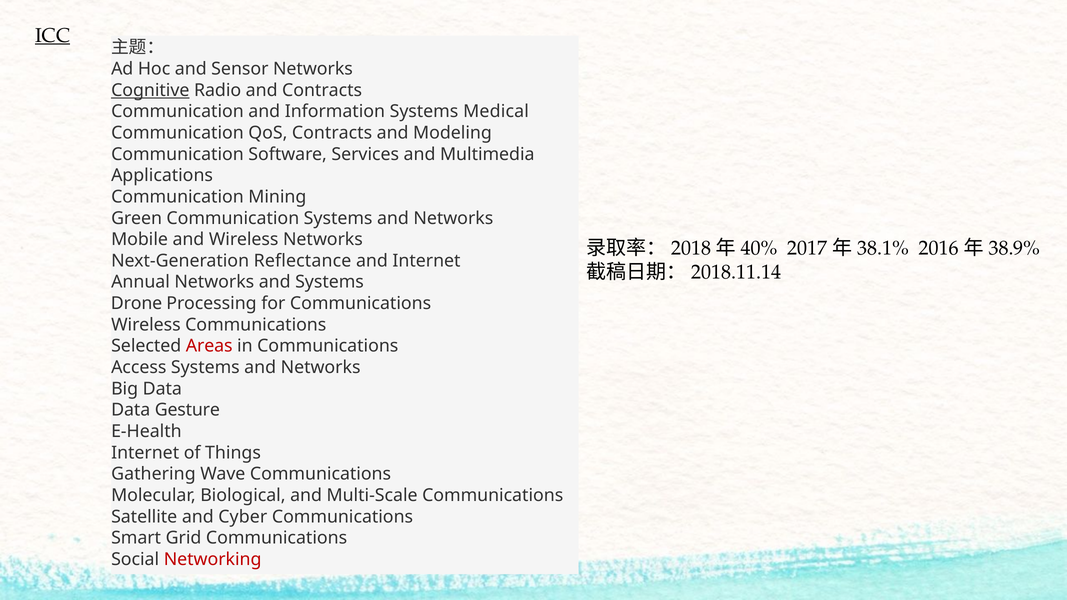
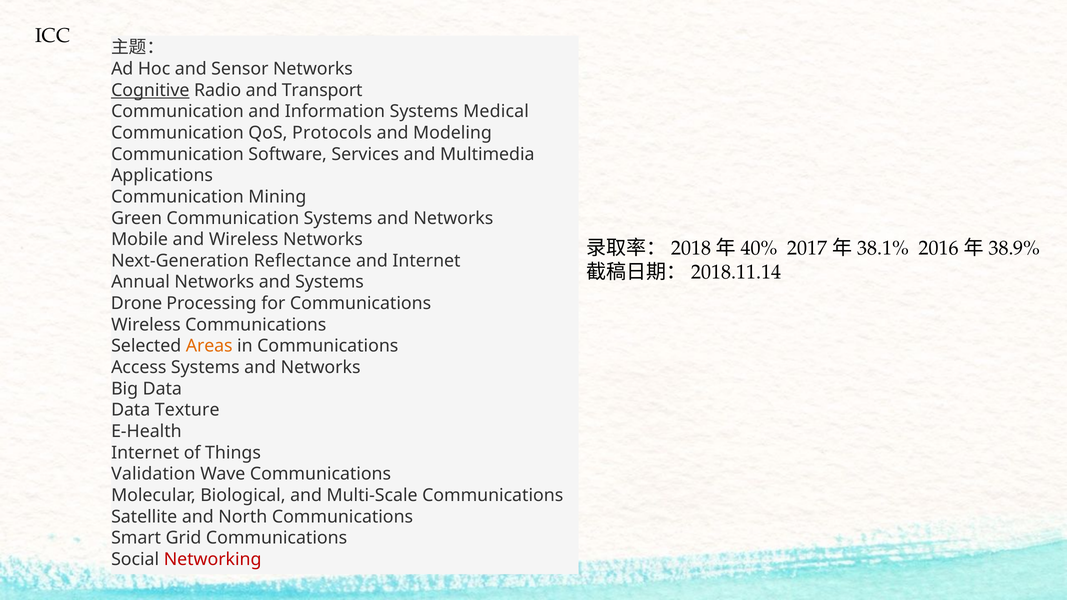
ICC underline: present -> none (53, 36)
and Contracts: Contracts -> Transport (322, 90)
QoS Contracts: Contracts -> Protocols (332, 133)
Areas colour: red -> orange (209, 346)
Gesture: Gesture -> Texture (187, 410)
Gathering: Gathering -> Validation (153, 474)
Cyber: Cyber -> North (243, 517)
